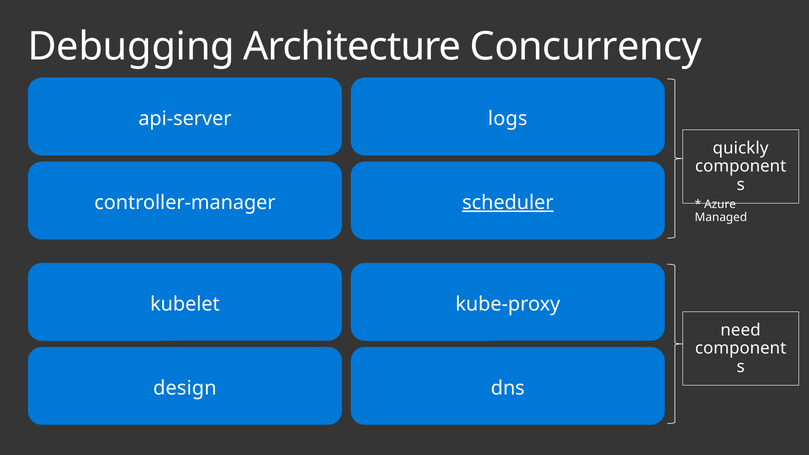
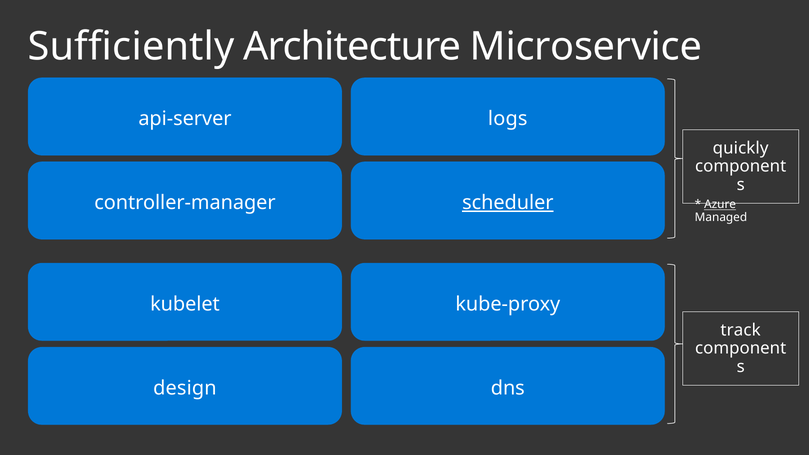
Debugging: Debugging -> Sufficiently (131, 46)
Concurrency: Concurrency -> Microservice (586, 46)
Azure underline: none -> present (720, 205)
need: need -> track (741, 330)
